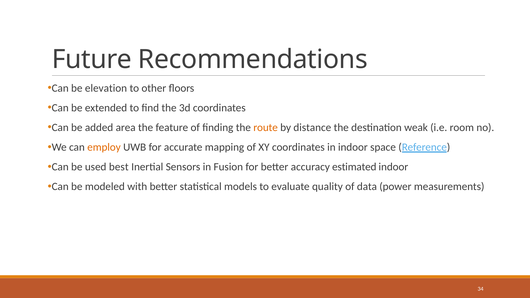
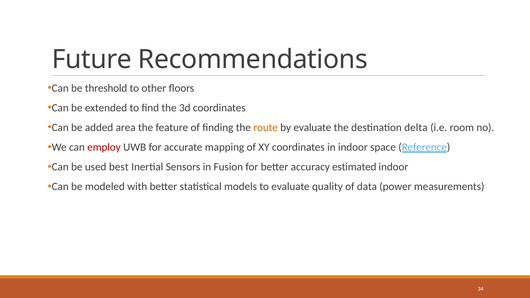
elevation: elevation -> threshold (106, 88)
by distance: distance -> evaluate (312, 127)
weak: weak -> delta (416, 127)
employ colour: orange -> red (104, 147)
